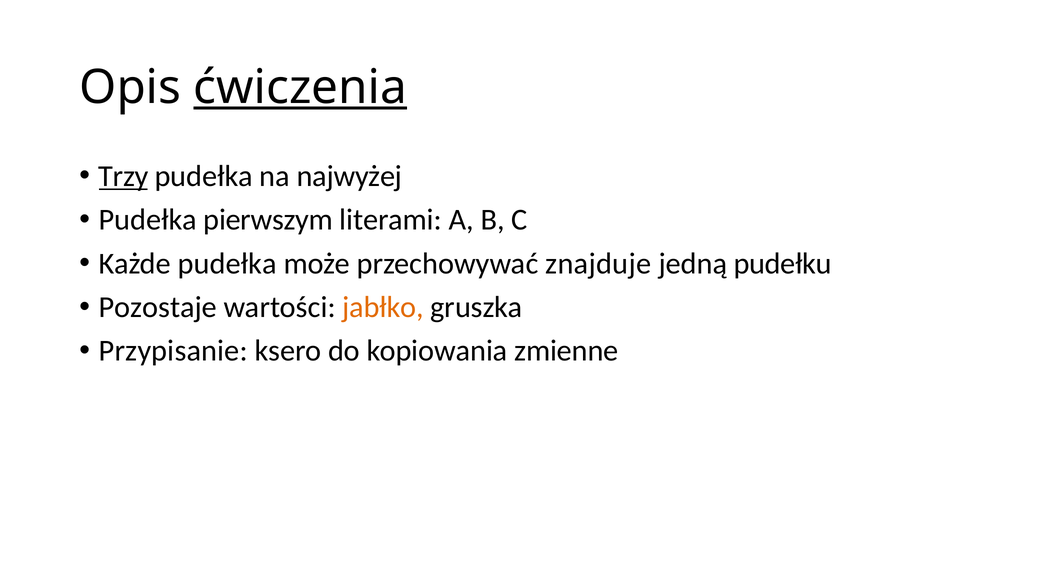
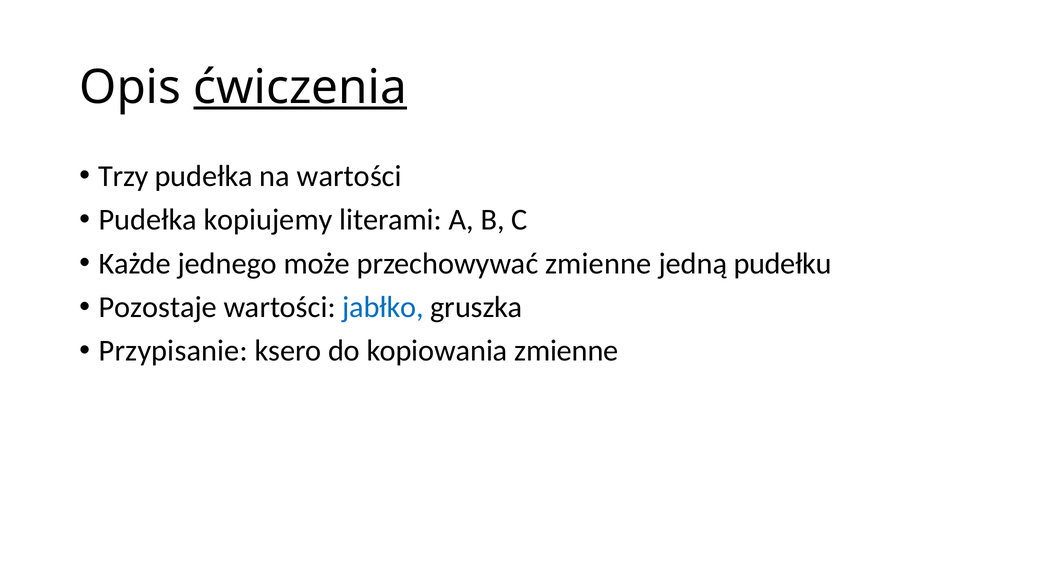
Trzy underline: present -> none (123, 176)
na najwyżej: najwyżej -> wartości (349, 176)
pierwszym: pierwszym -> kopiujemy (268, 220)
Każde pudełka: pudełka -> jednego (227, 263)
przechowywać znajduje: znajduje -> zmienne (598, 263)
jabłko colour: orange -> blue (383, 307)
